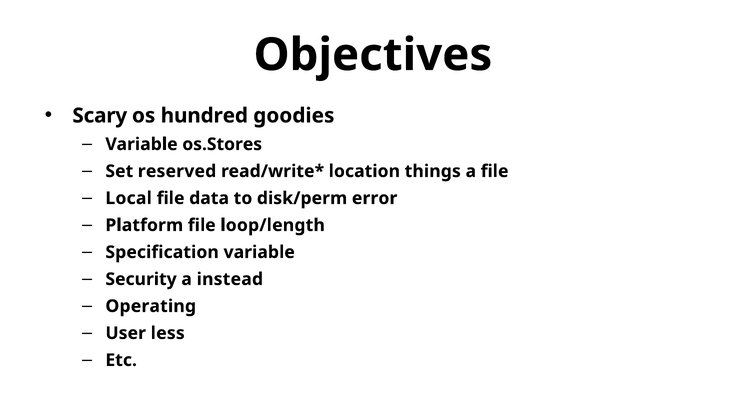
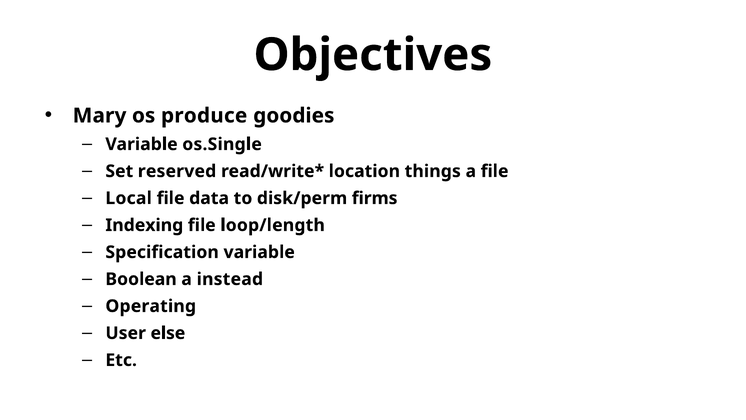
Scary: Scary -> Mary (100, 116)
hundred: hundred -> produce (204, 116)
os.Stores: os.Stores -> os.Single (222, 144)
error: error -> firms (375, 198)
Platform: Platform -> Indexing (144, 225)
Security: Security -> Boolean (141, 279)
less: less -> else (168, 333)
